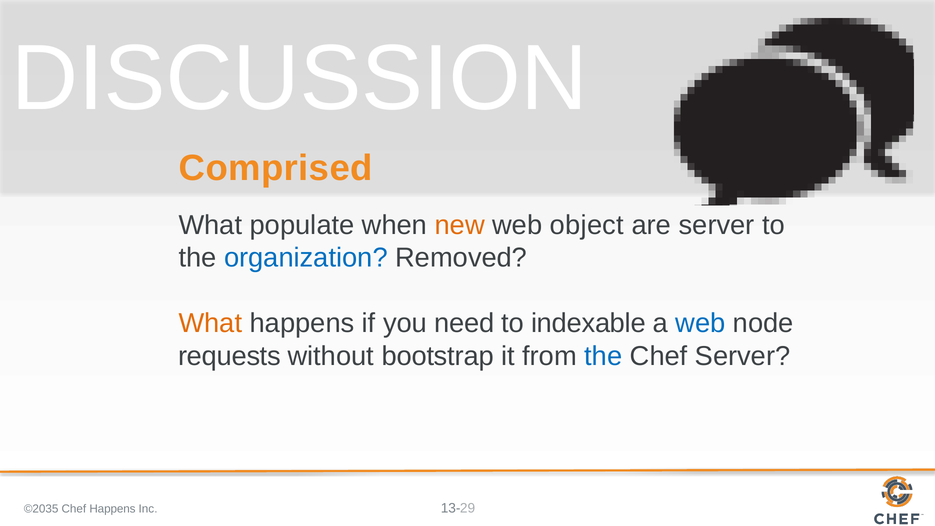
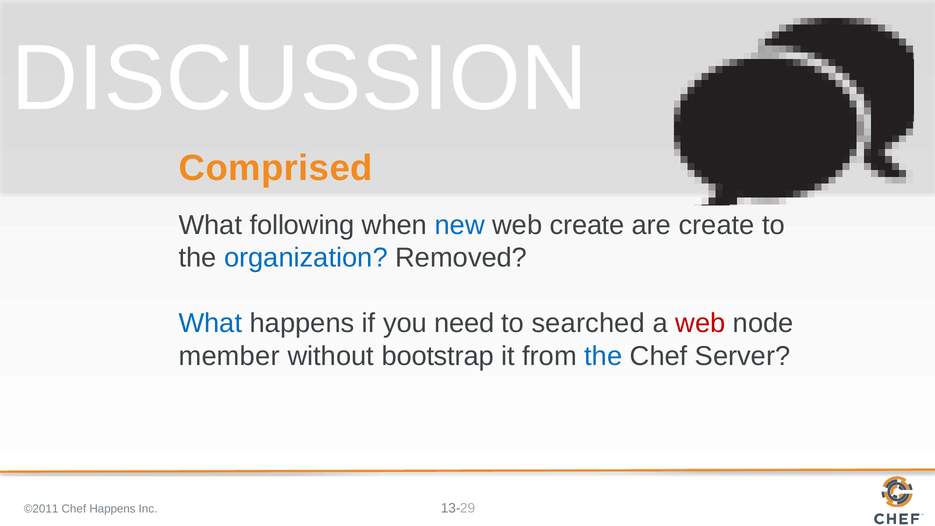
populate: populate -> following (302, 225)
new colour: orange -> blue (460, 225)
web object: object -> create (587, 225)
are server: server -> create (717, 225)
What colour: orange -> blue (210, 323)
indexable: indexable -> searched (588, 323)
web colour: blue -> red (700, 323)
requests: requests -> member (229, 356)
©2035: ©2035 -> ©2011 (41, 509)
